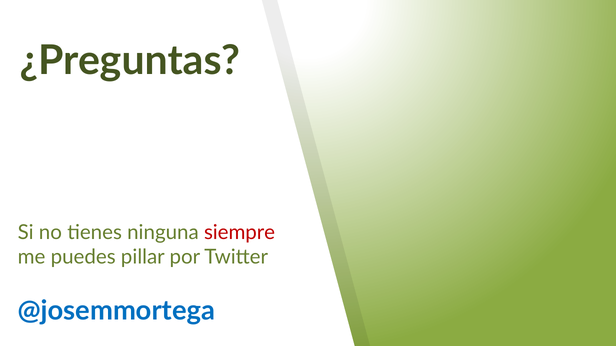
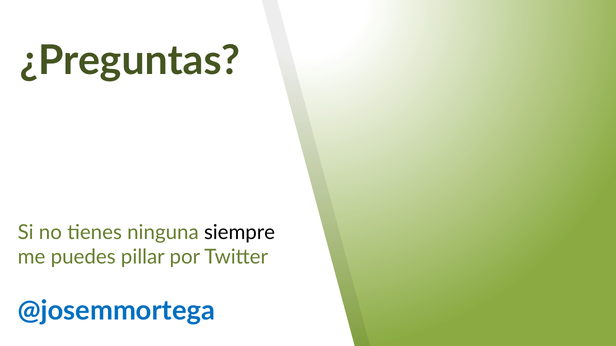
siempre colour: red -> black (240, 233)
